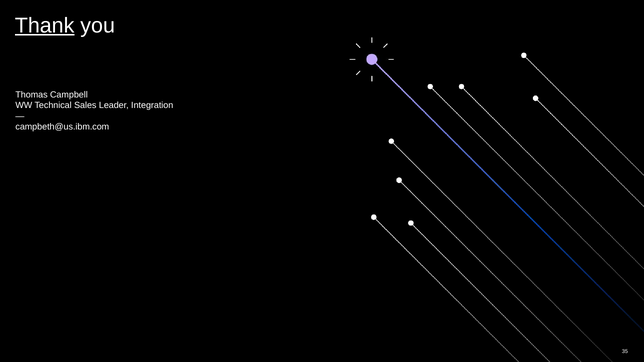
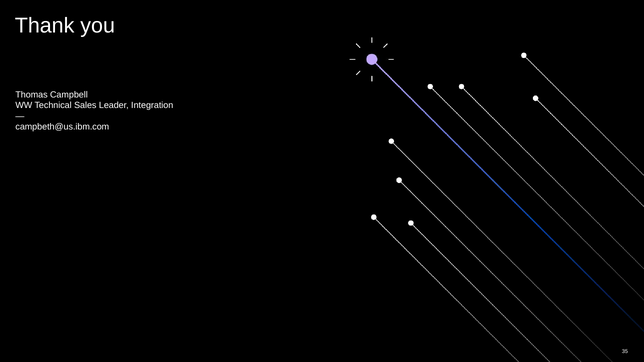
Thank underline: present -> none (45, 26)
